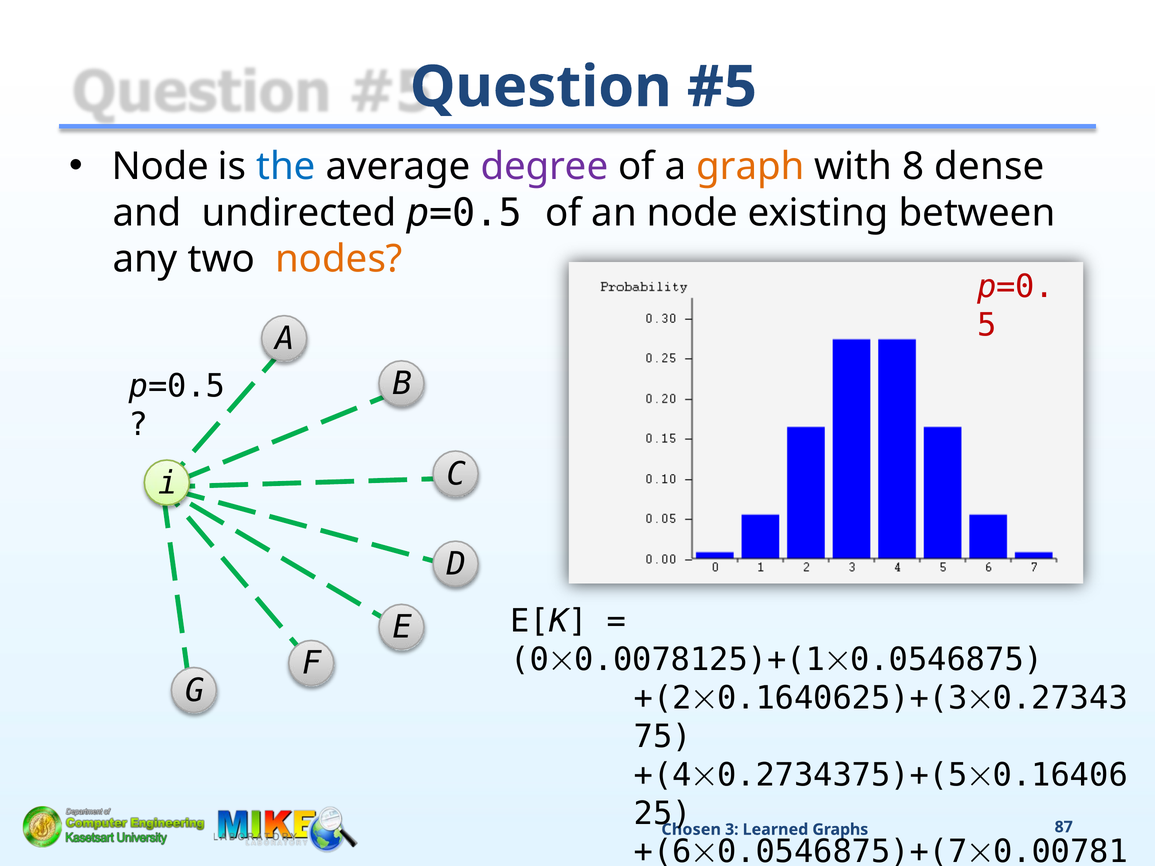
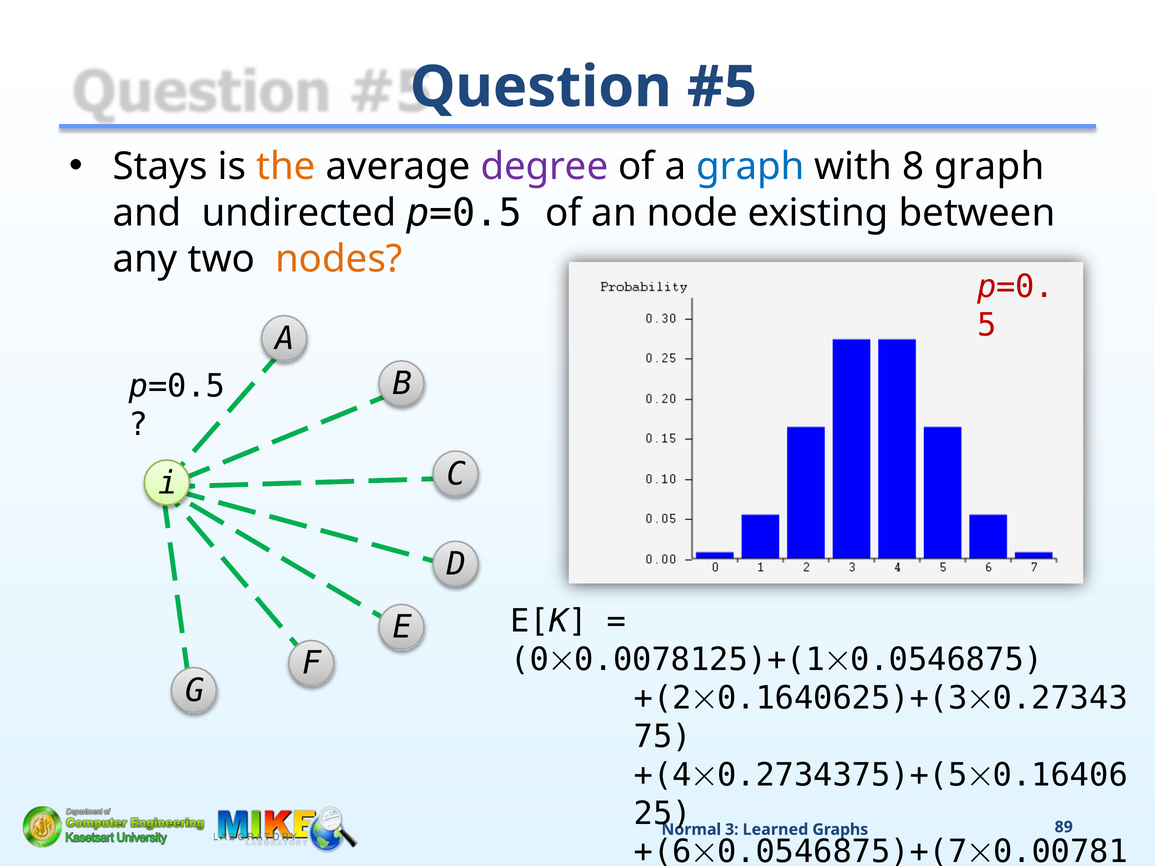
Node: Node -> Stays (160, 167)
the colour: blue -> orange (286, 167)
graph colour: orange -> blue (750, 167)
8 dense: dense -> graph (989, 167)
Chosen: Chosen -> Normal (691, 830)
87: 87 -> 89 (1064, 827)
